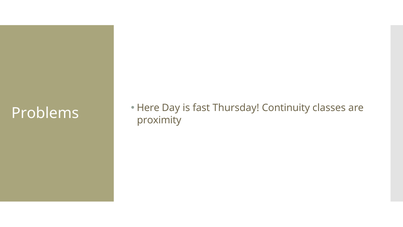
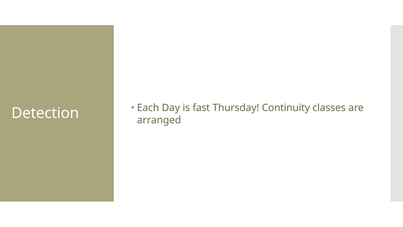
Here: Here -> Each (148, 108)
Problems: Problems -> Detection (45, 113)
proximity: proximity -> arranged (159, 120)
